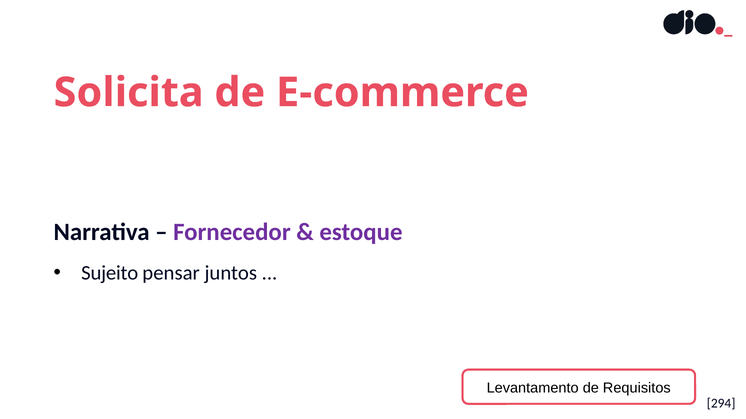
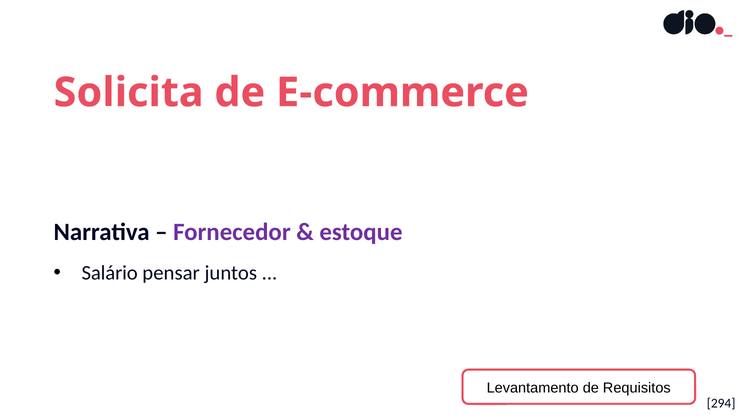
Sujeito: Sujeito -> Salário (110, 273)
